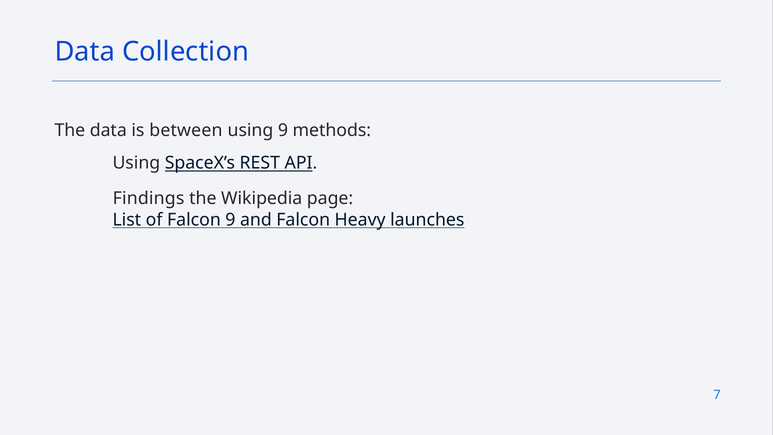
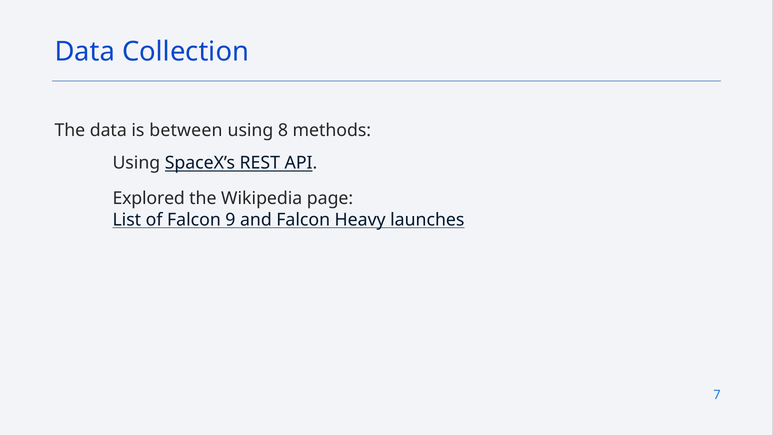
using 9: 9 -> 8 (283, 130)
Findings: Findings -> Explored (149, 198)
